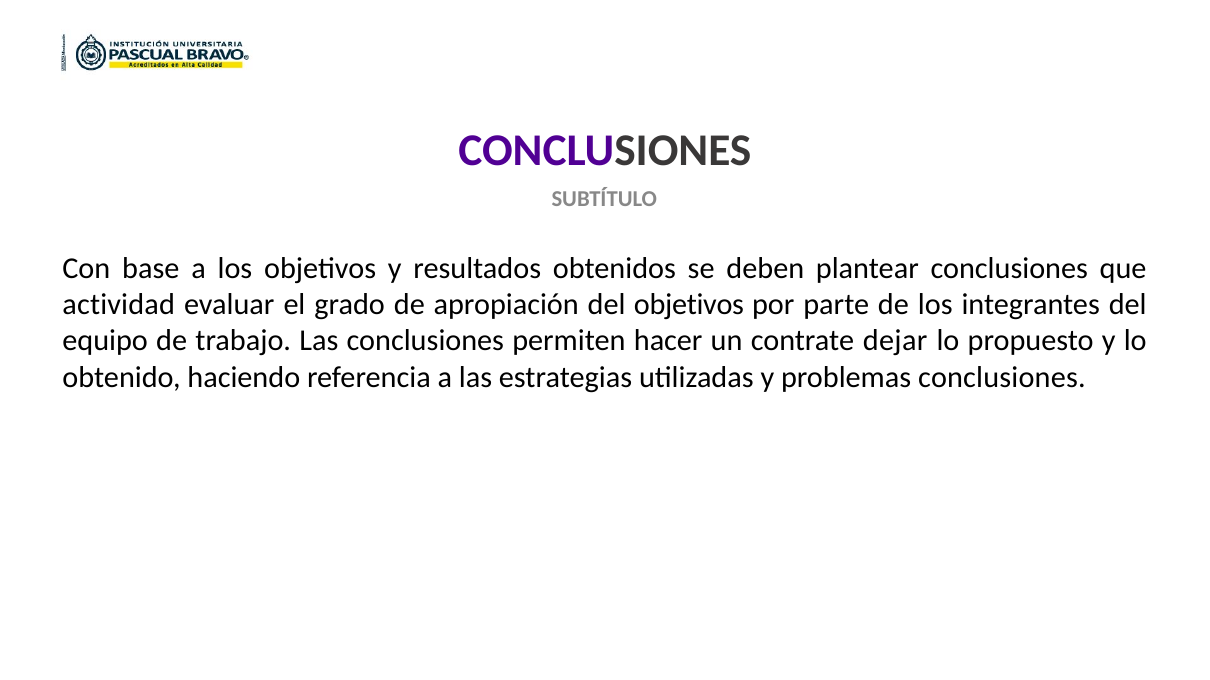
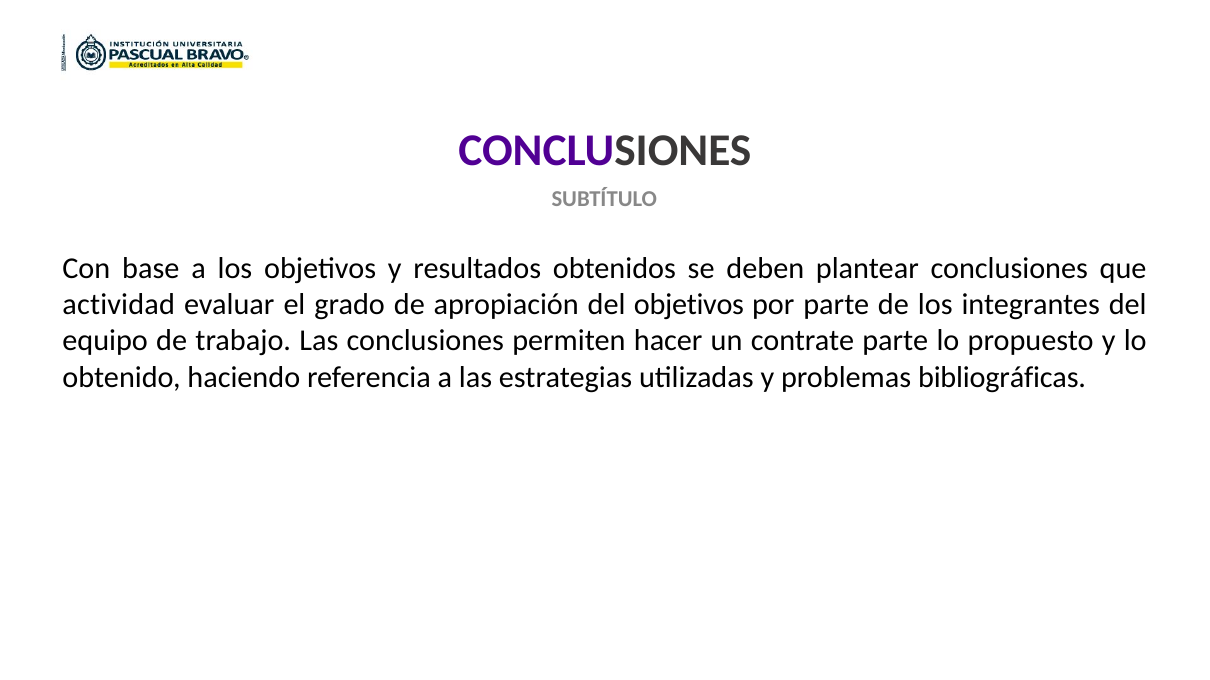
contrate dejar: dejar -> parte (895, 341)
problemas conclusiones: conclusiones -> bibliográficas (1002, 378)
